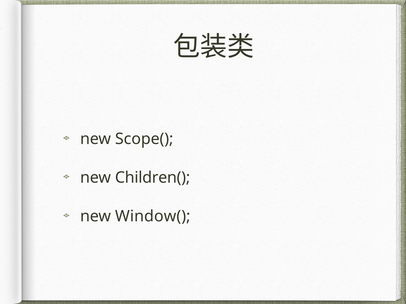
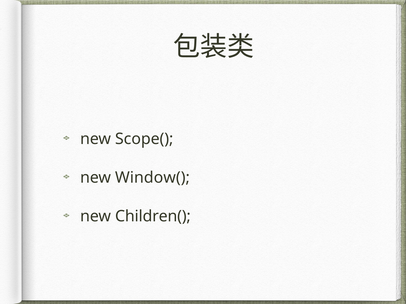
Children(: Children( -> Window( (152, 178)
Window(: Window( -> Children( (153, 217)
